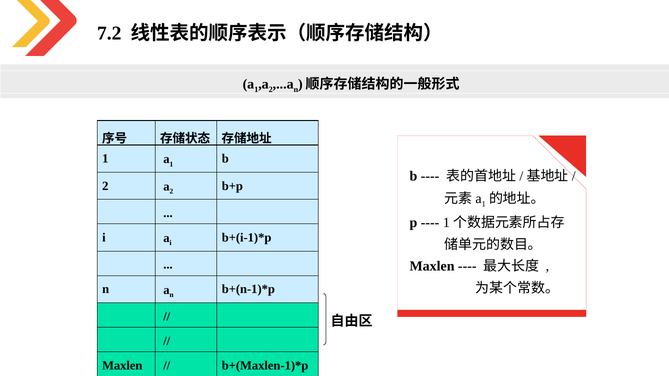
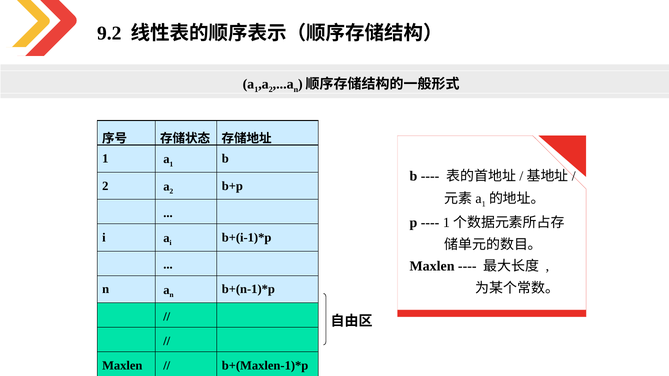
7.2: 7.2 -> 9.2 (109, 33)
